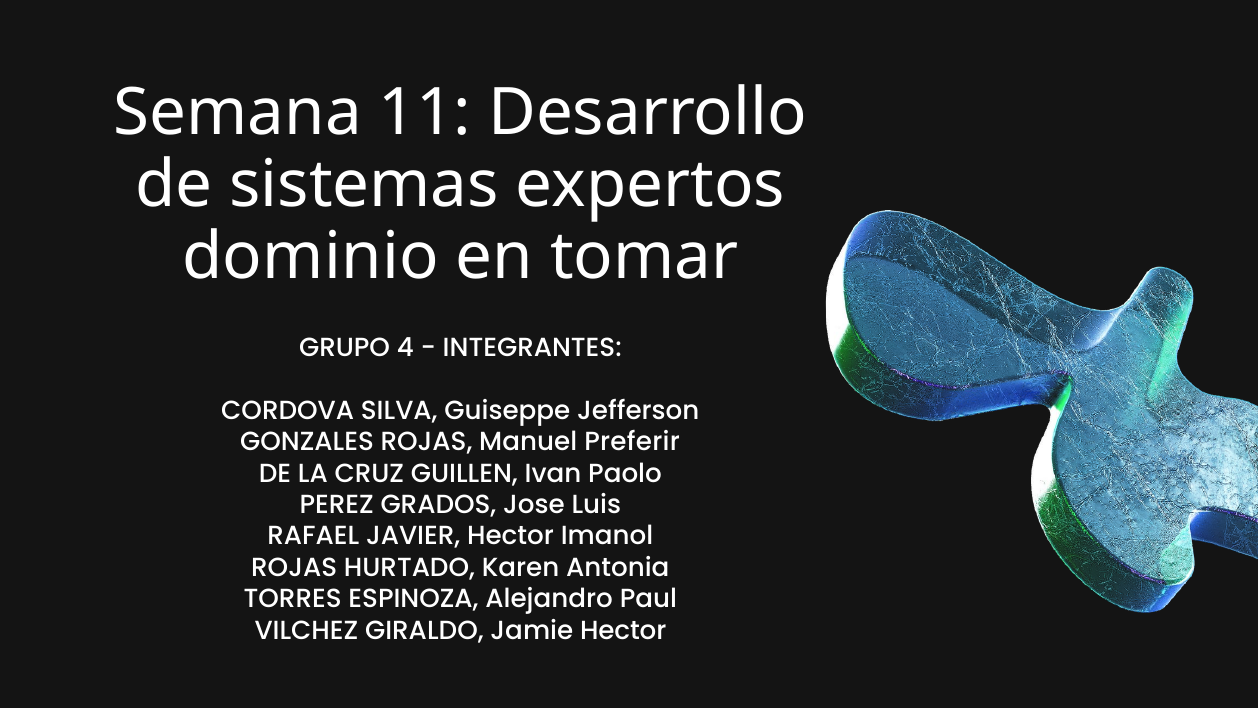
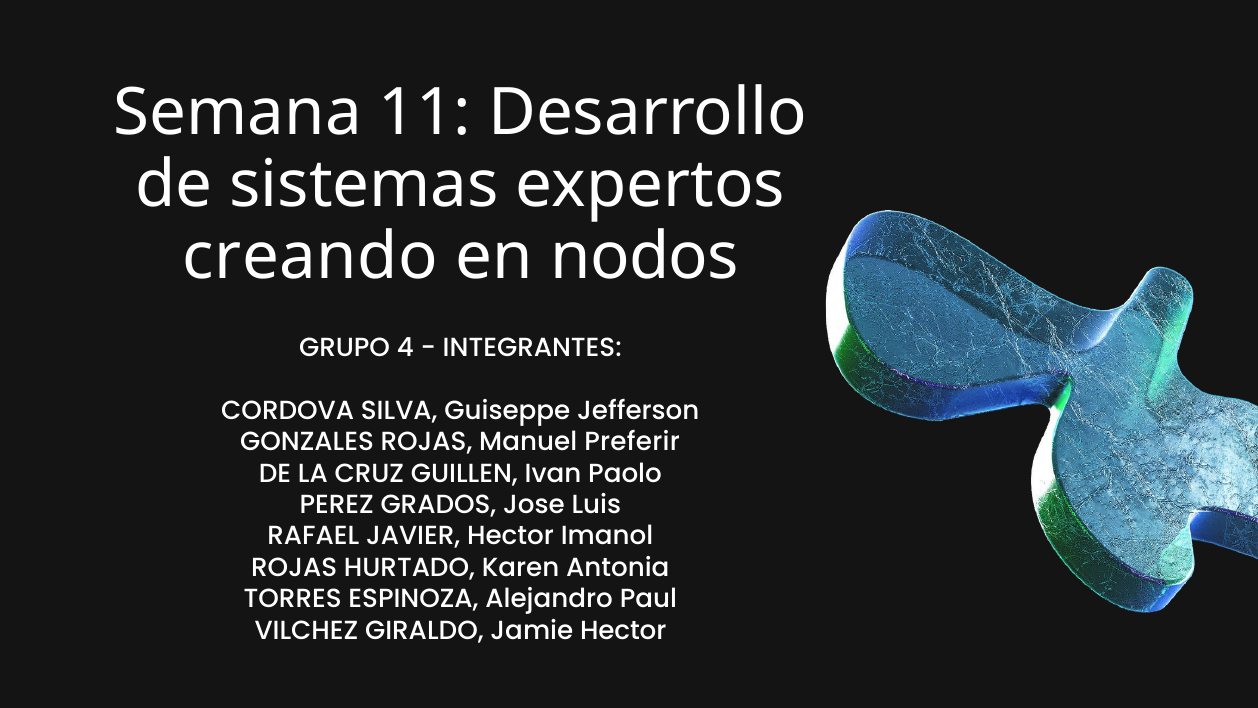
dominio: dominio -> creando (310, 257)
tomar: tomar -> nodos (645, 257)
